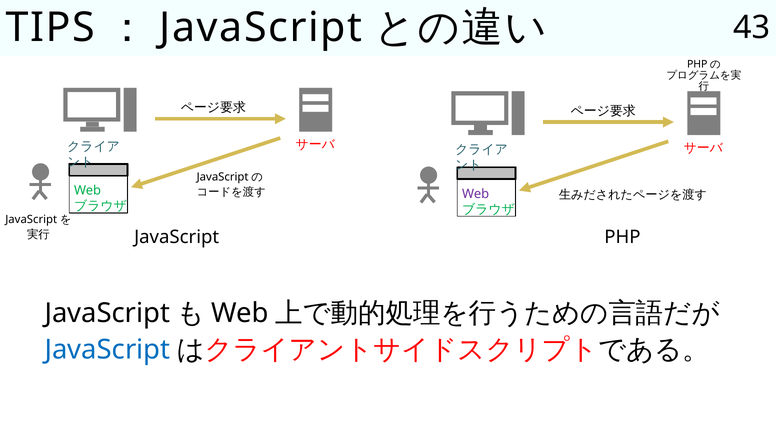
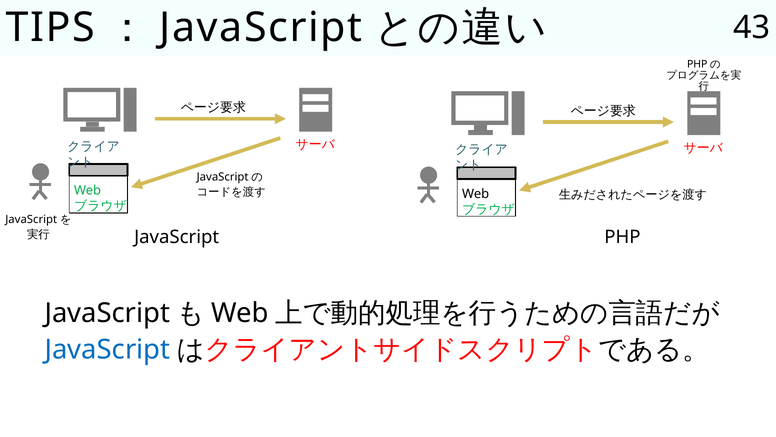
Web colour: purple -> black (476, 194)
